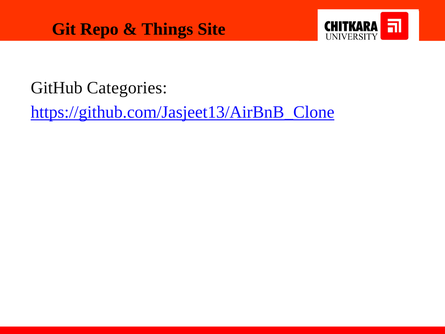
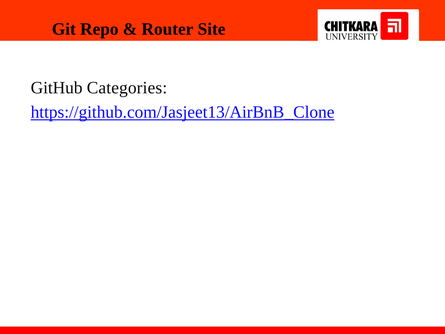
Things: Things -> Router (167, 29)
